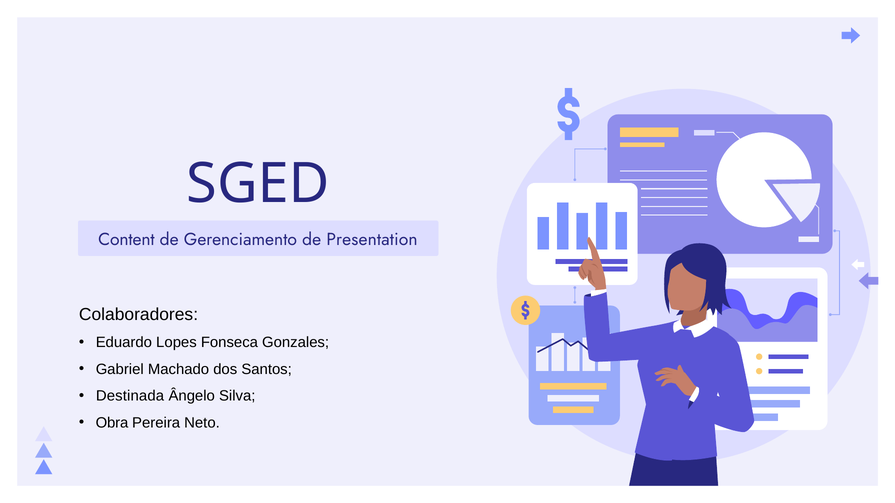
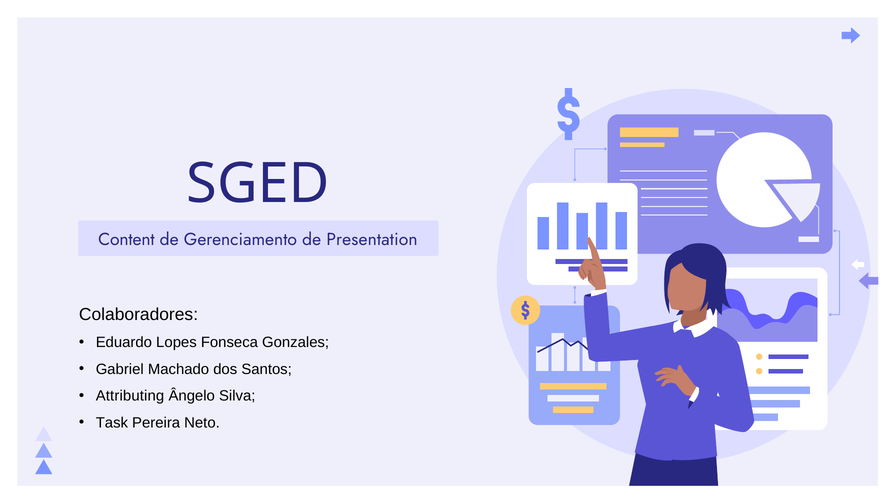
Destinada: Destinada -> Attributing (130, 396)
Obra: Obra -> Task (112, 423)
